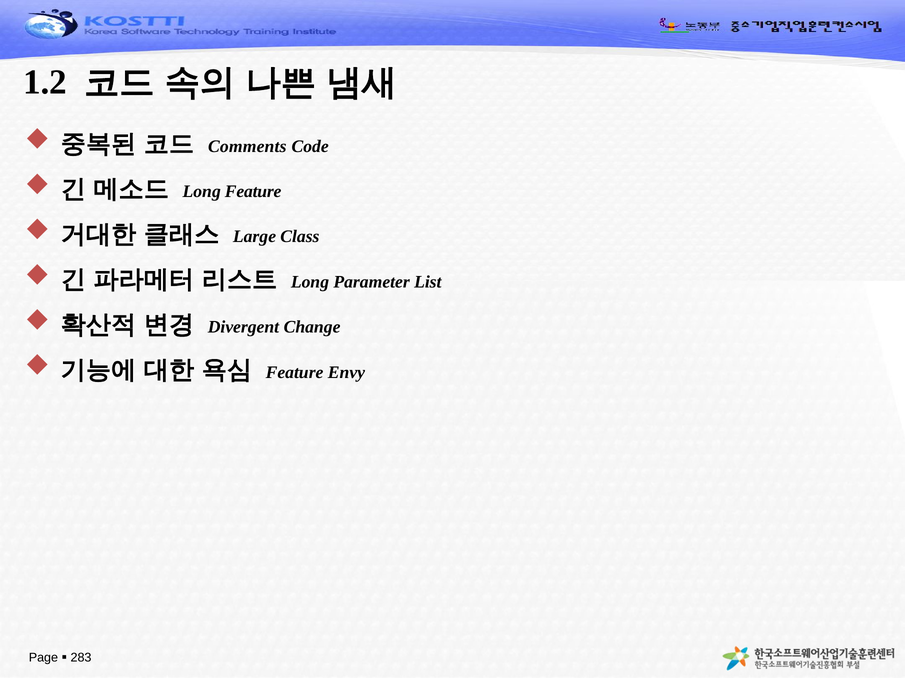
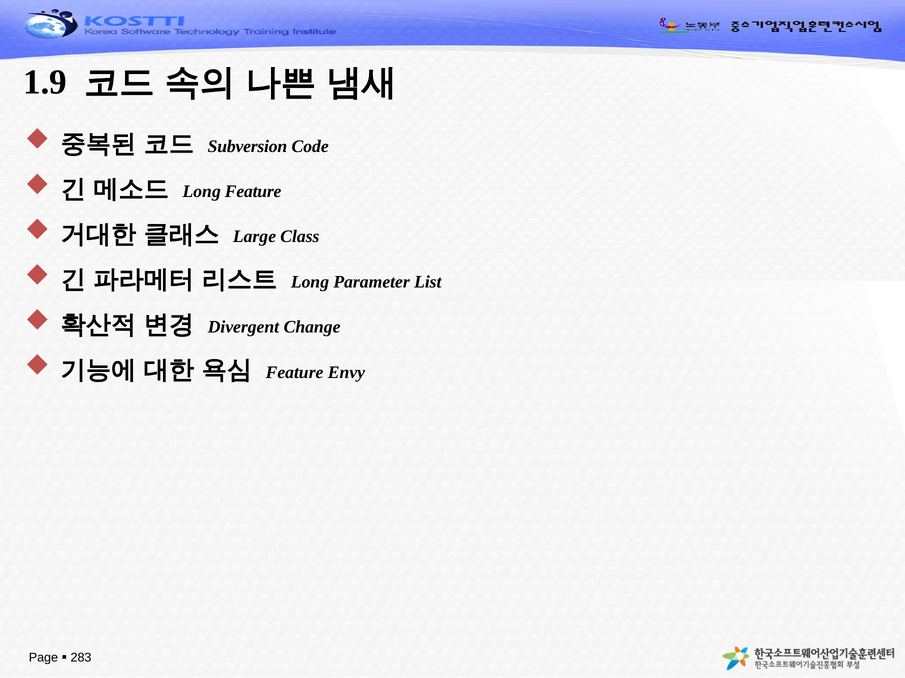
1.2: 1.2 -> 1.9 (45, 82)
Comments: Comments -> Subversion (247, 146)
